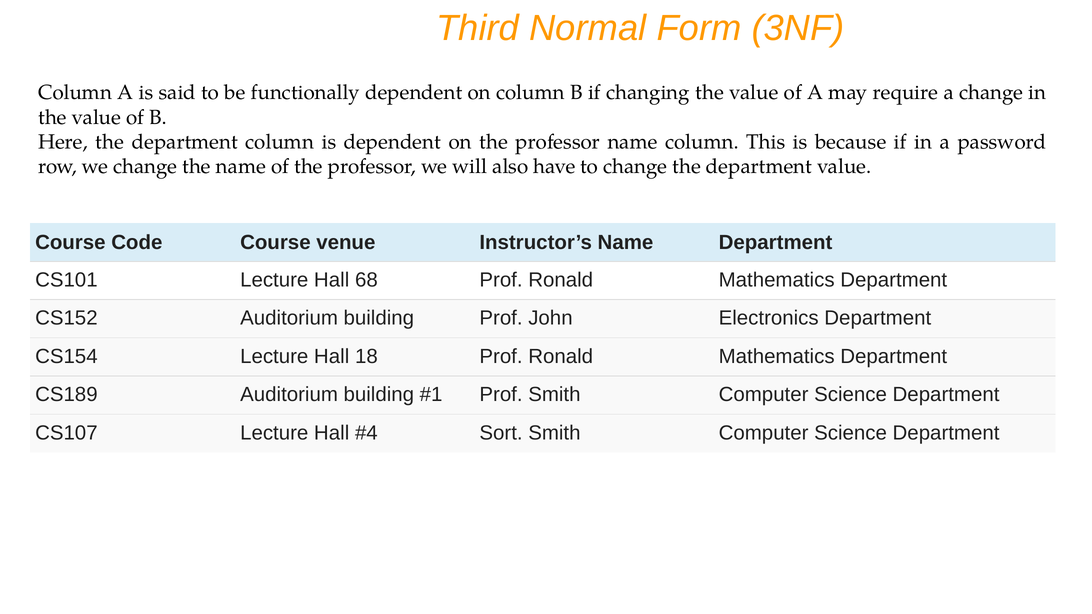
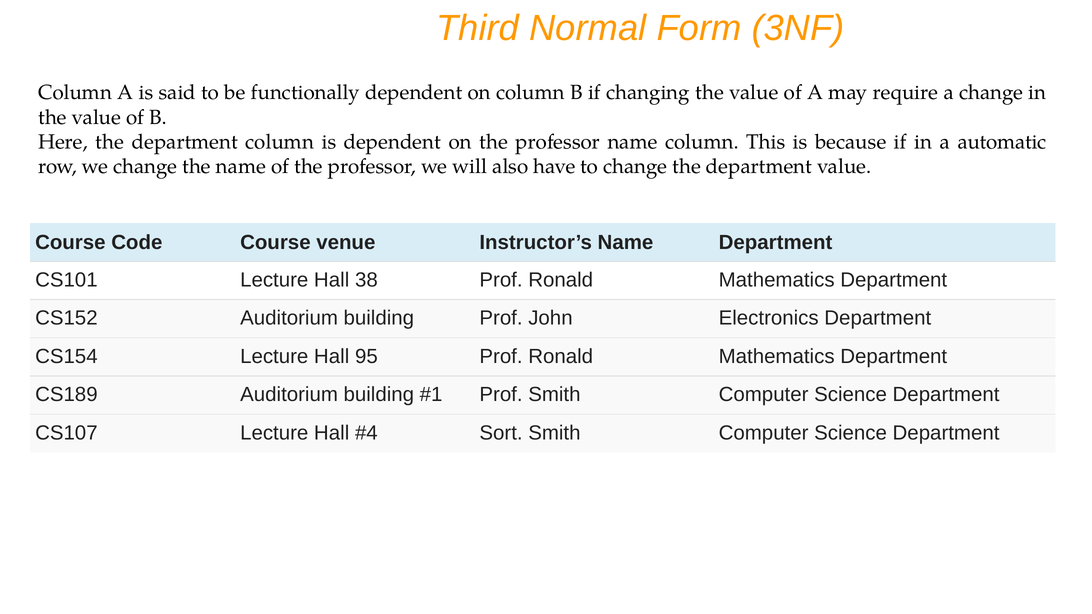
password: password -> automatic (1002, 142)
68: 68 -> 38 (366, 280)
18: 18 -> 95 (366, 357)
